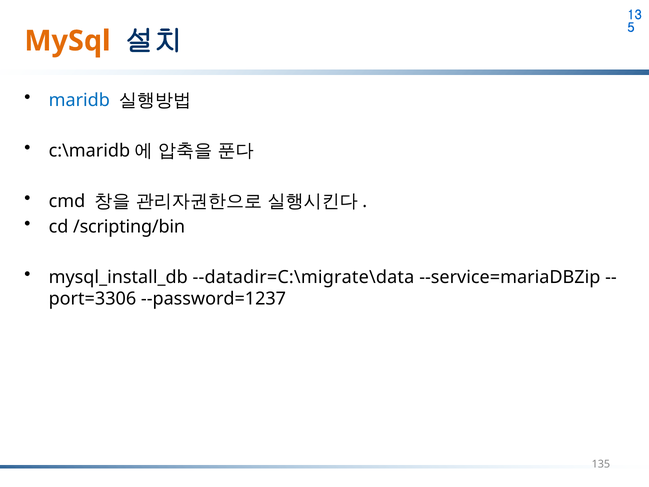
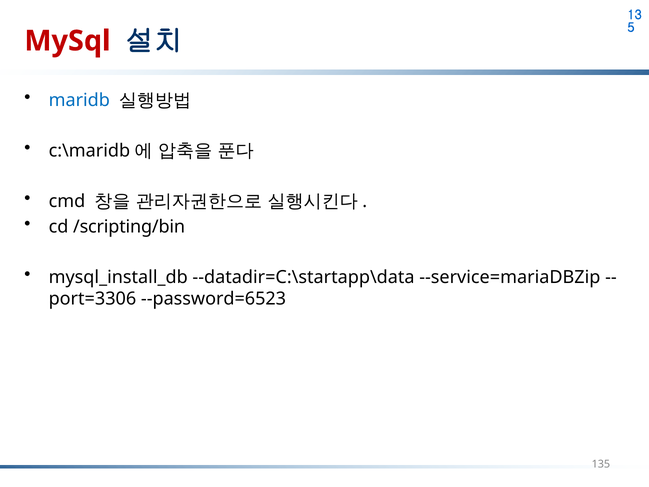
MySql colour: orange -> red (67, 41)
--datadir=C:\migrate\data: --datadir=C:\migrate\data -> --datadir=C:\startapp\data (304, 277)
--password=1237: --password=1237 -> --password=6523 (214, 299)
